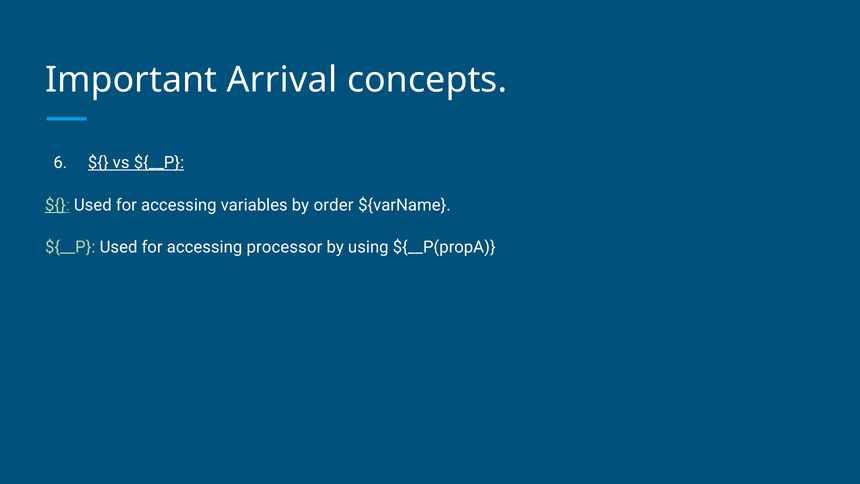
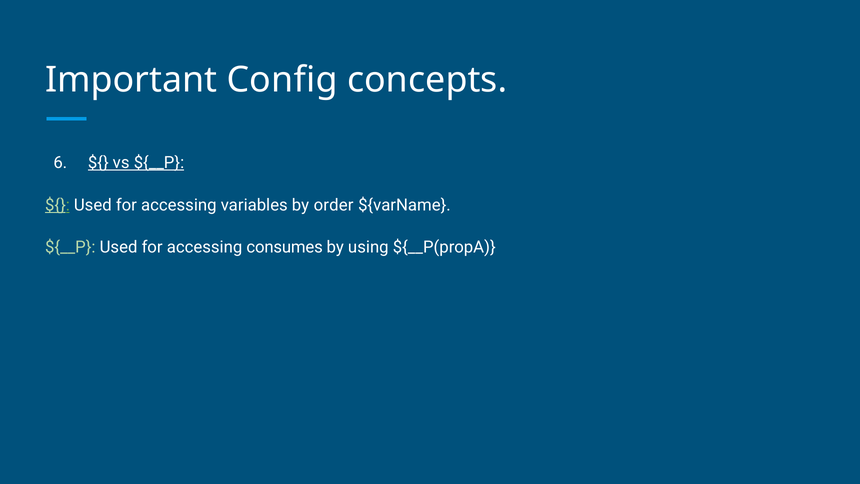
Arrival: Arrival -> Config (282, 80)
processor: processor -> consumes (285, 247)
